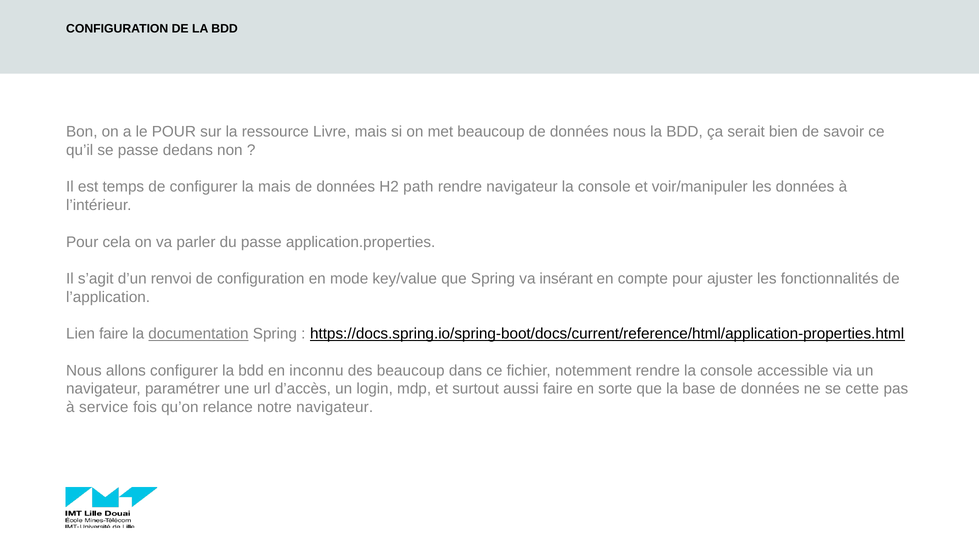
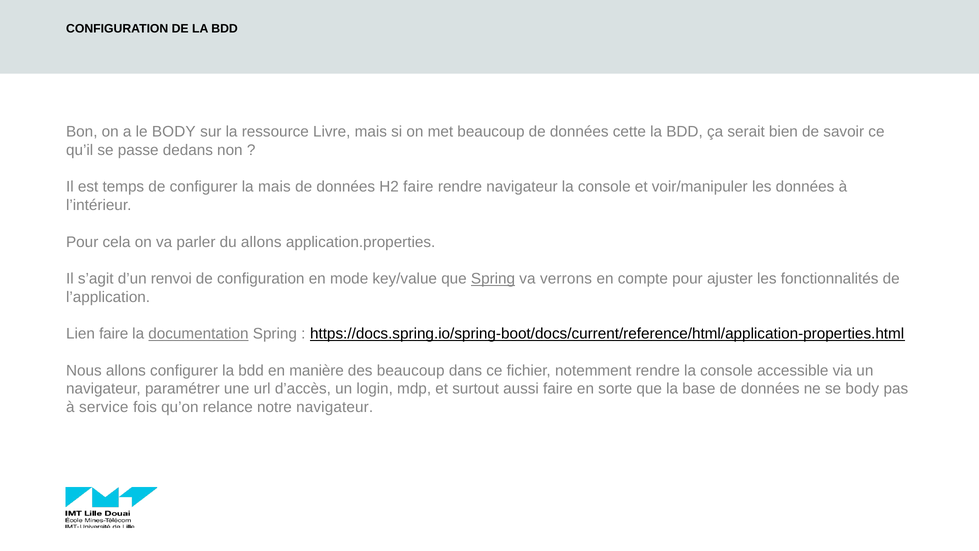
le POUR: POUR -> BODY (174, 132)
données nous: nous -> cette (629, 132)
H2 path: path -> faire (418, 187)
du passe: passe -> allons (261, 242)
Spring underline: none -> present (493, 279)
insérant: insérant -> verrons (566, 279)
inconnu: inconnu -> manière (317, 370)
se cette: cette -> body (862, 389)
